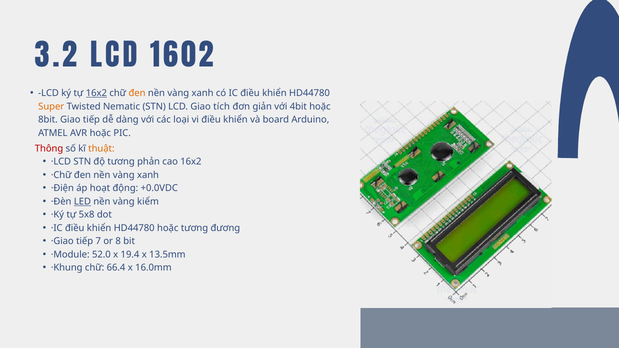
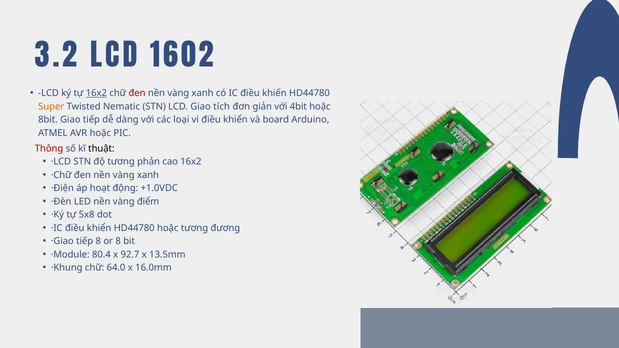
đen colour: orange -> red (137, 93)
thuật colour: orange -> black (101, 149)
+0.0VDC: +0.0VDC -> +1.0VDC (159, 188)
LED underline: present -> none (82, 202)
kiểm: kiểm -> điểm (148, 202)
tiếp 7: 7 -> 8 (98, 241)
52.0: 52.0 -> 80.4 (101, 255)
19.4: 19.4 -> 92.7 (130, 255)
66.4: 66.4 -> 64.0 (116, 268)
